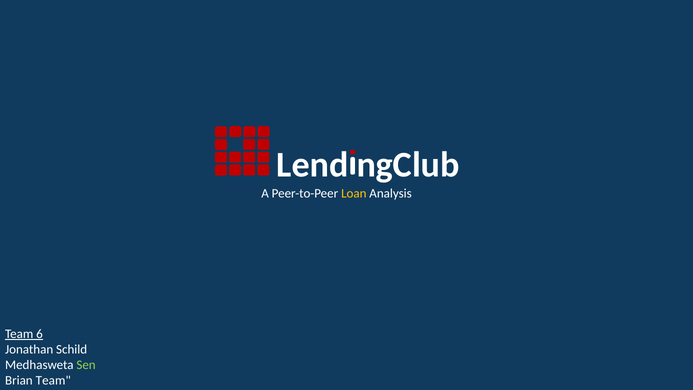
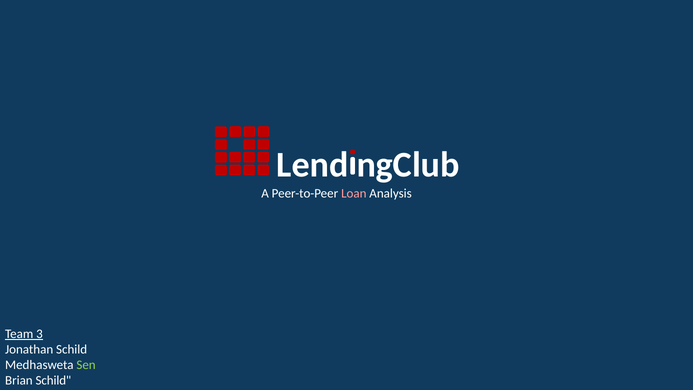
Loan colour: yellow -> pink (354, 193)
6: 6 -> 3 (39, 334)
Brian Team: Team -> Schild (53, 380)
